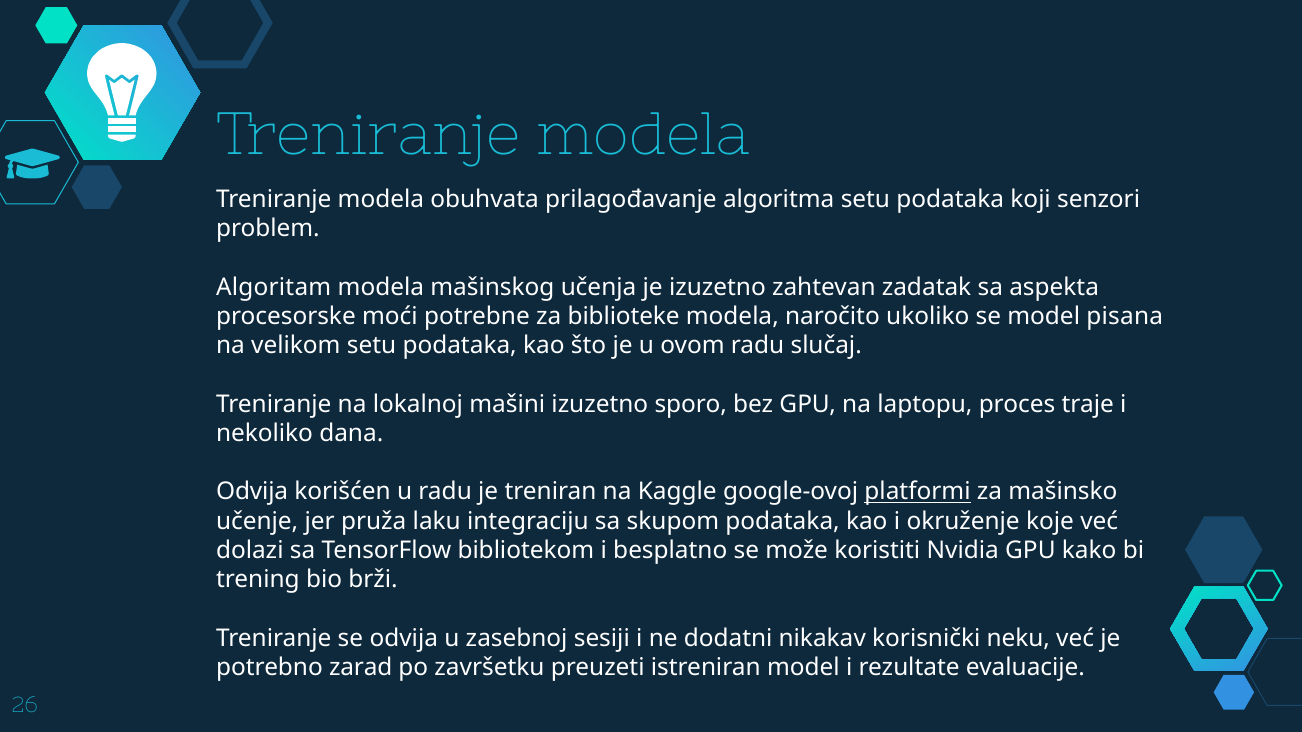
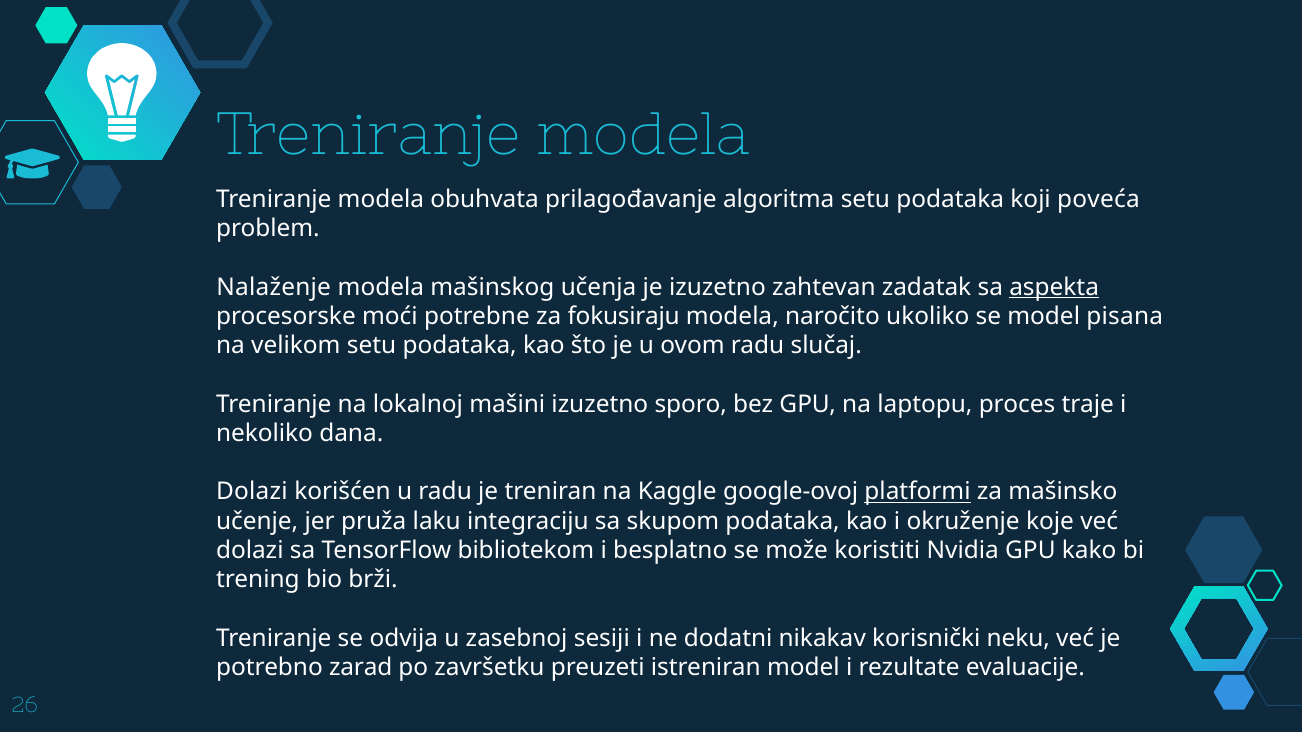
senzori: senzori -> poveća (1098, 199)
Algoritam: Algoritam -> Nalaženje (274, 287)
aspekta underline: none -> present (1054, 287)
biblioteke: biblioteke -> fokusiraju (624, 316)
Odvija: Odvija -> Dolazi (252, 492)
